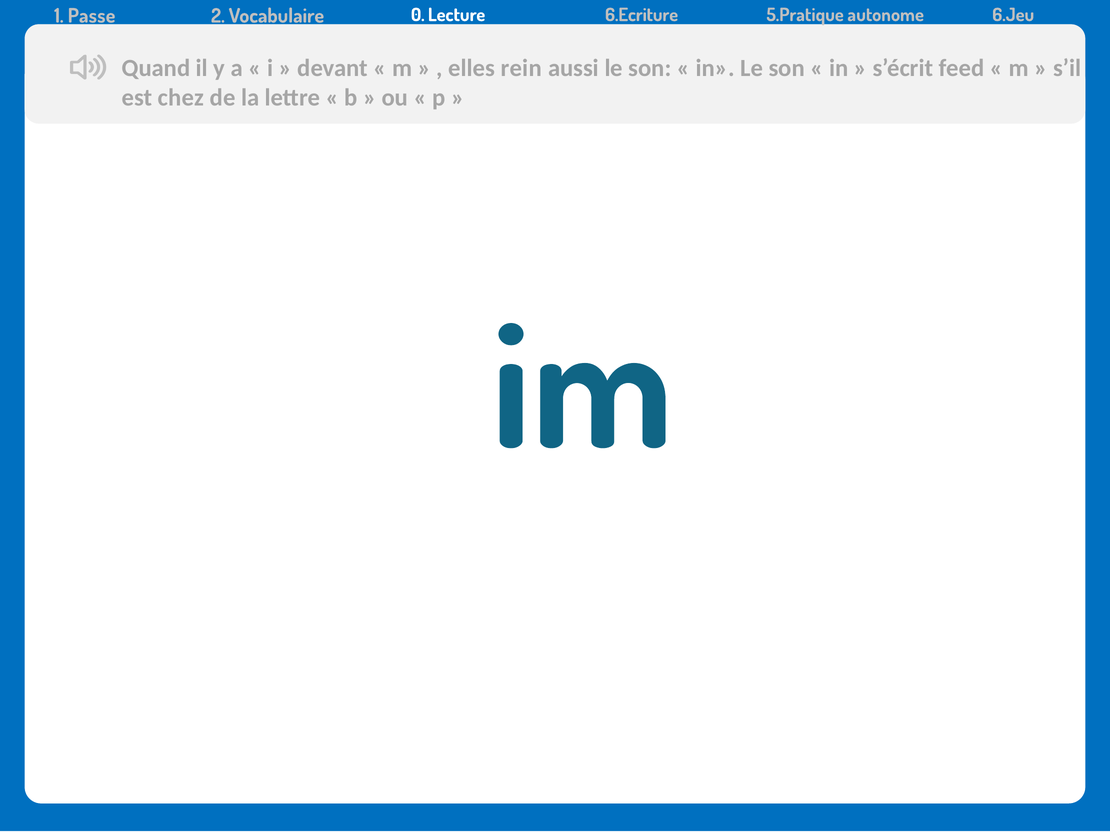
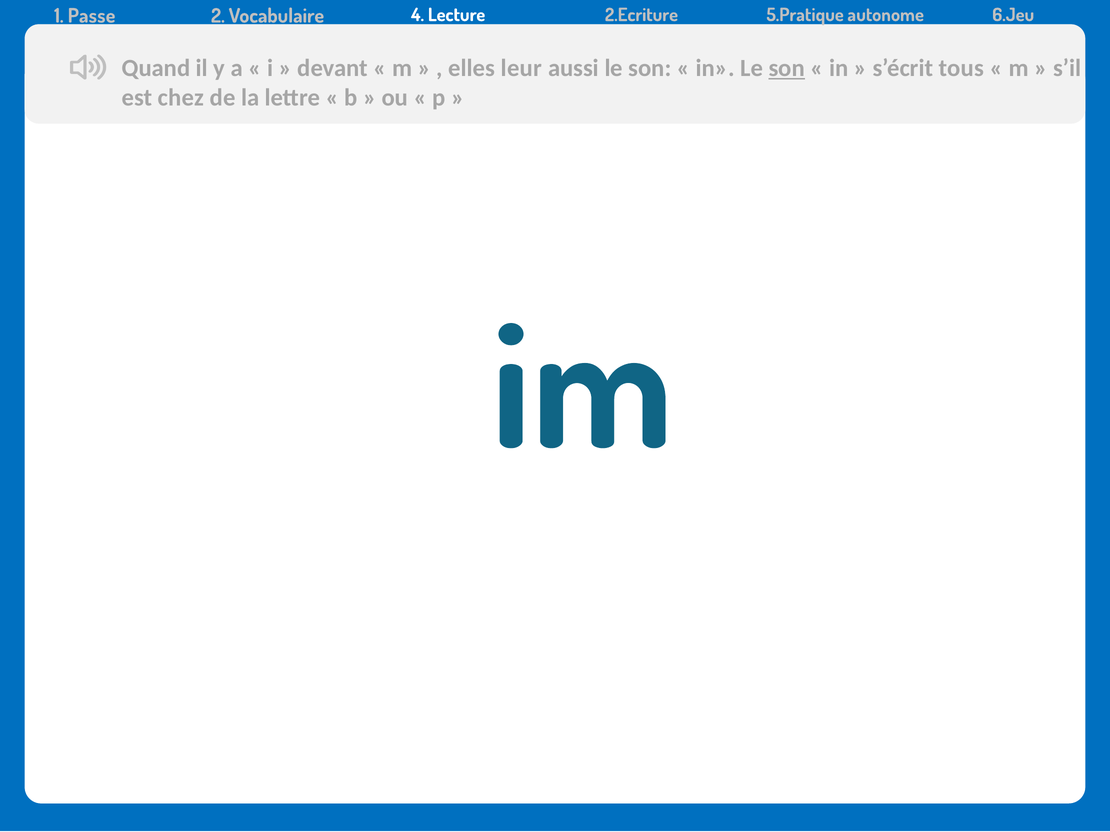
0: 0 -> 4 (418, 15)
6.Ecriture: 6.Ecriture -> 2.Ecriture (642, 15)
rein: rein -> leur (521, 68)
son underline: none -> present (787, 68)
feed: feed -> tous (961, 68)
